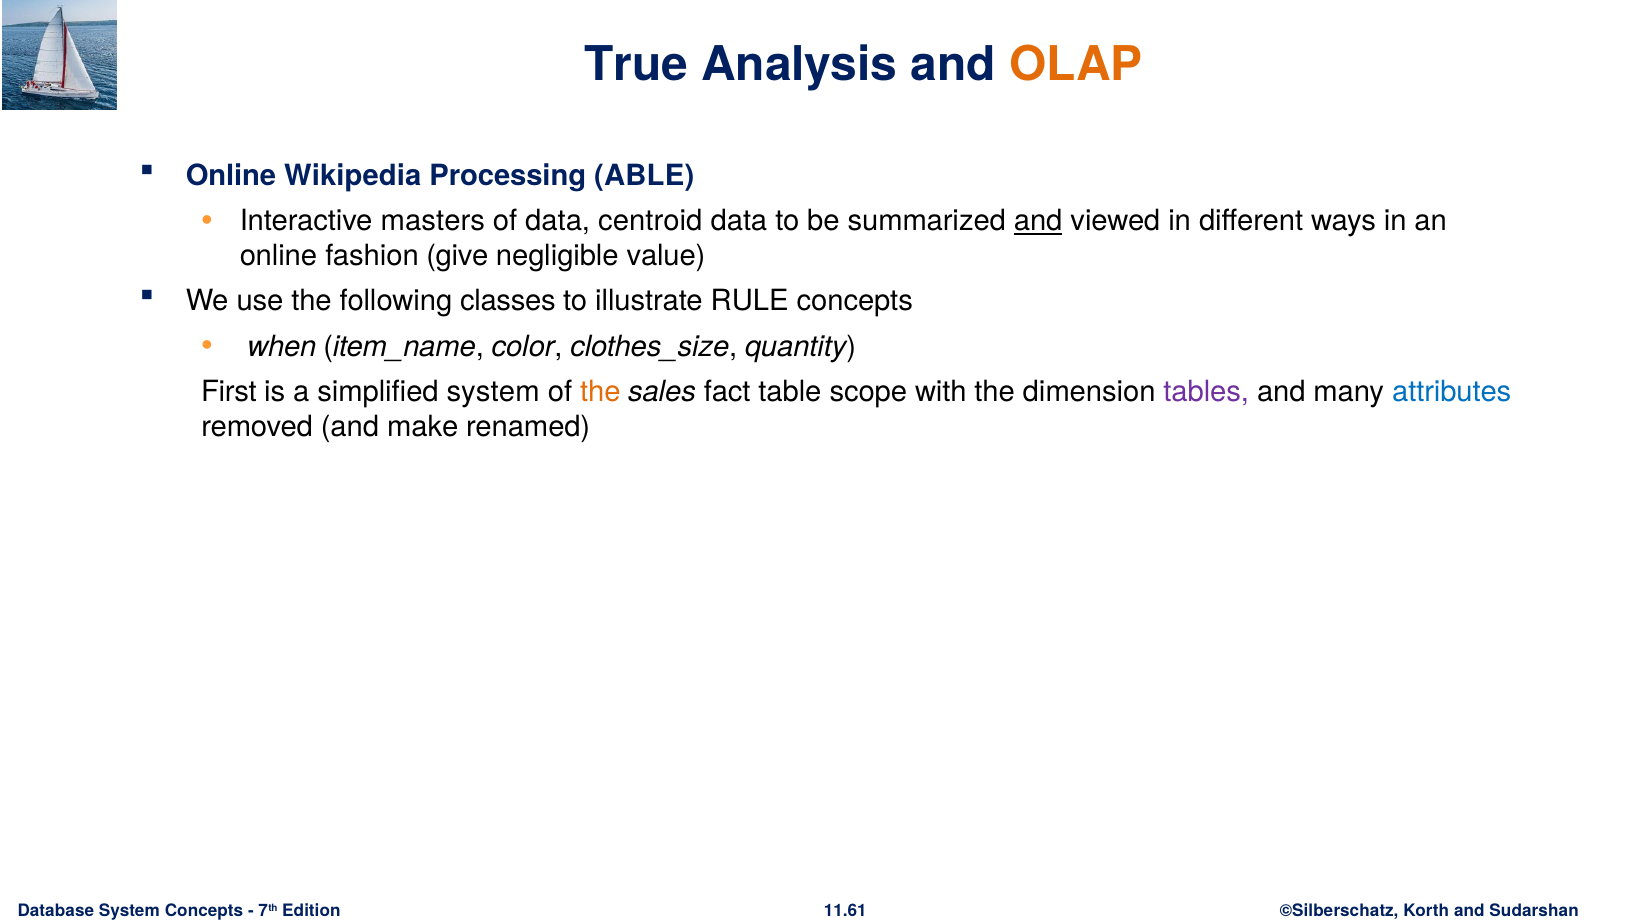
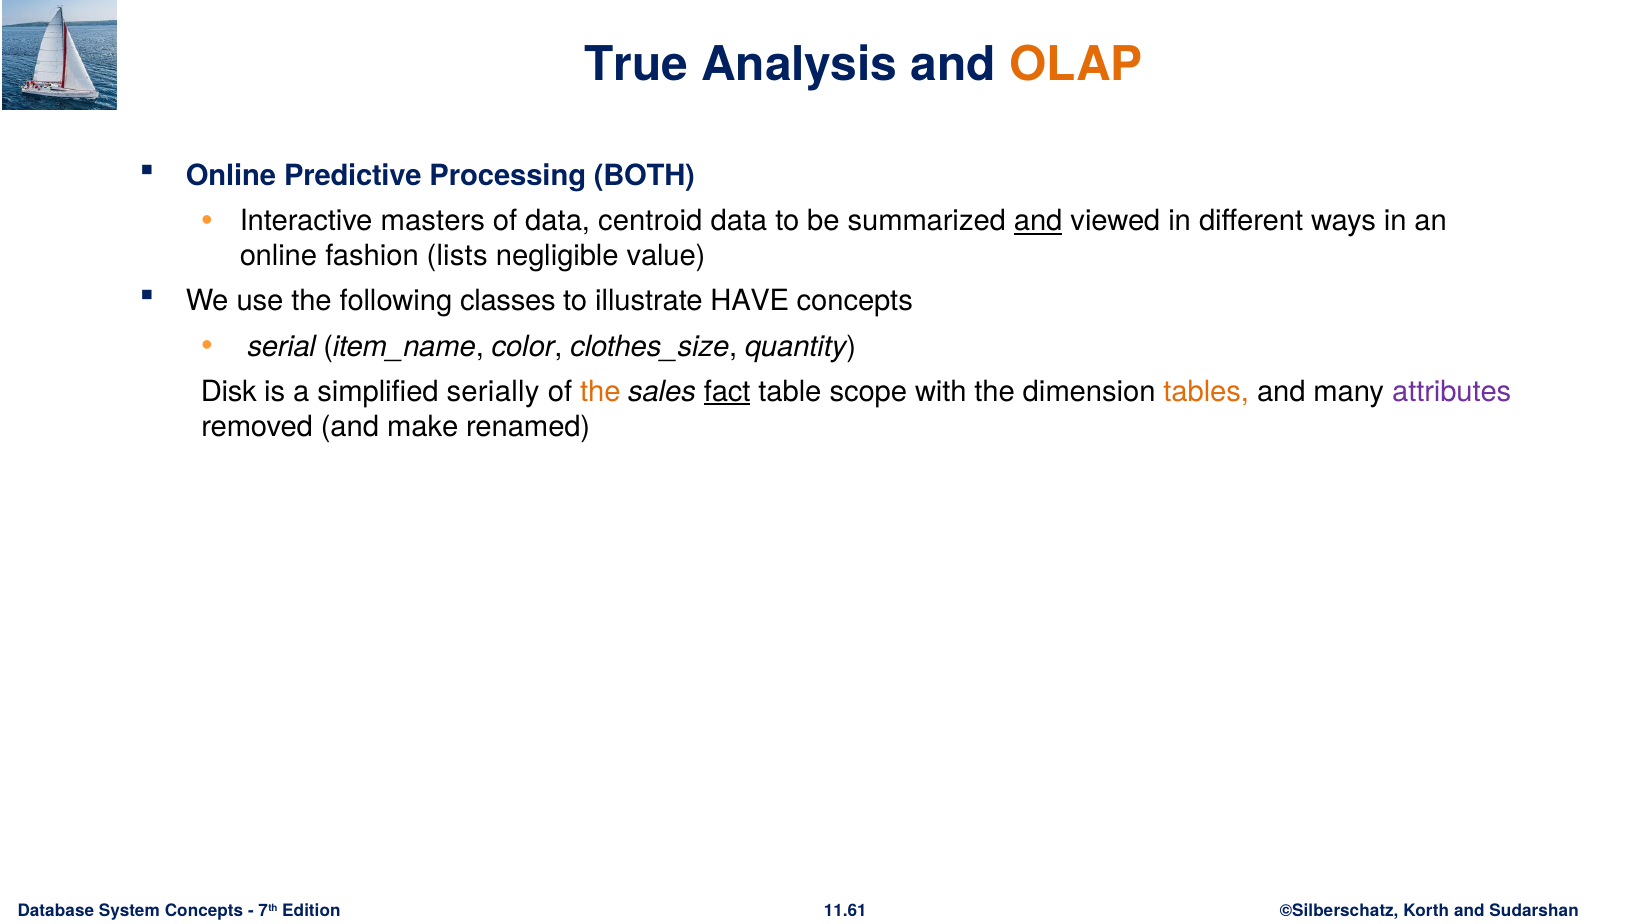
Wikipedia: Wikipedia -> Predictive (353, 176)
ABLE: ABLE -> BOTH (644, 176)
give: give -> lists (457, 256)
RULE: RULE -> HAVE (750, 301)
when: when -> serial (282, 346)
First: First -> Disk (229, 392)
simplified system: system -> serially (493, 392)
fact underline: none -> present (727, 392)
tables colour: purple -> orange (1206, 392)
attributes colour: blue -> purple (1452, 392)
